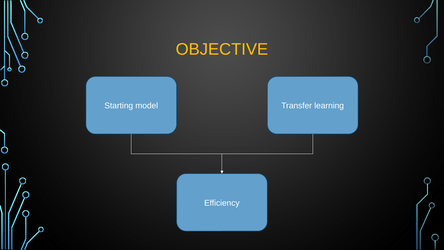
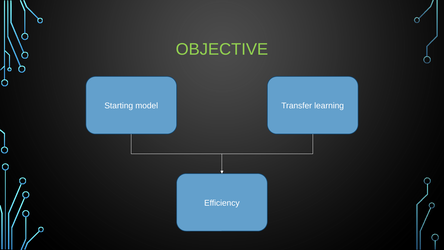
OBJECTIVE colour: yellow -> light green (222, 49)
